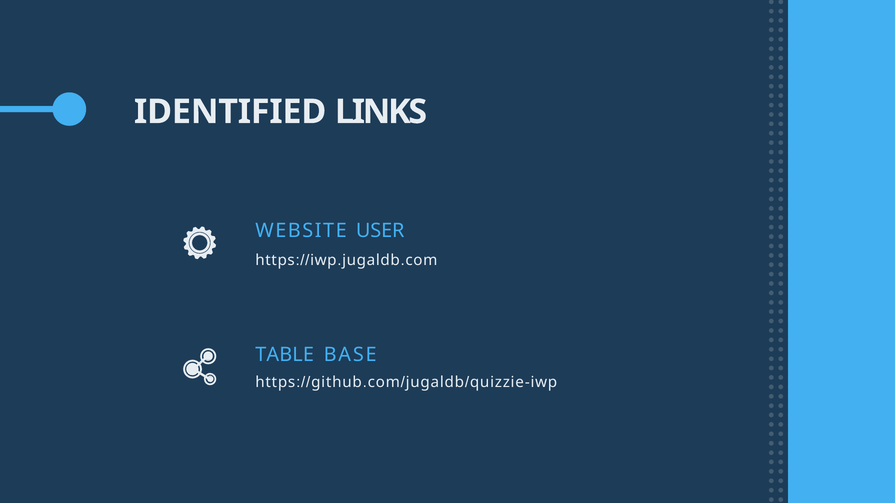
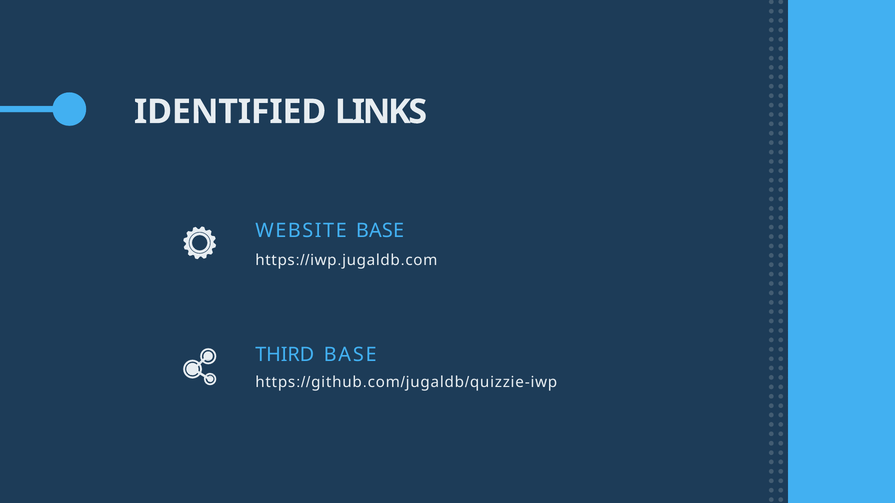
WEBSITE USER: USER -> BASE (380, 231)
TABLE: TABLE -> THIRD (285, 355)
